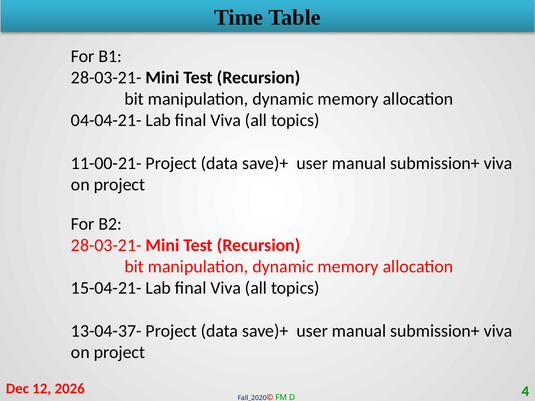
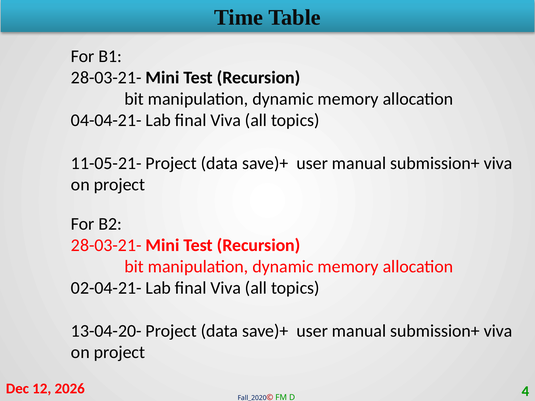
11-00-21-: 11-00-21- -> 11-05-21- (106, 163)
15-04-21-: 15-04-21- -> 02-04-21- (106, 288)
13-04-37-: 13-04-37- -> 13-04-20- (106, 331)
